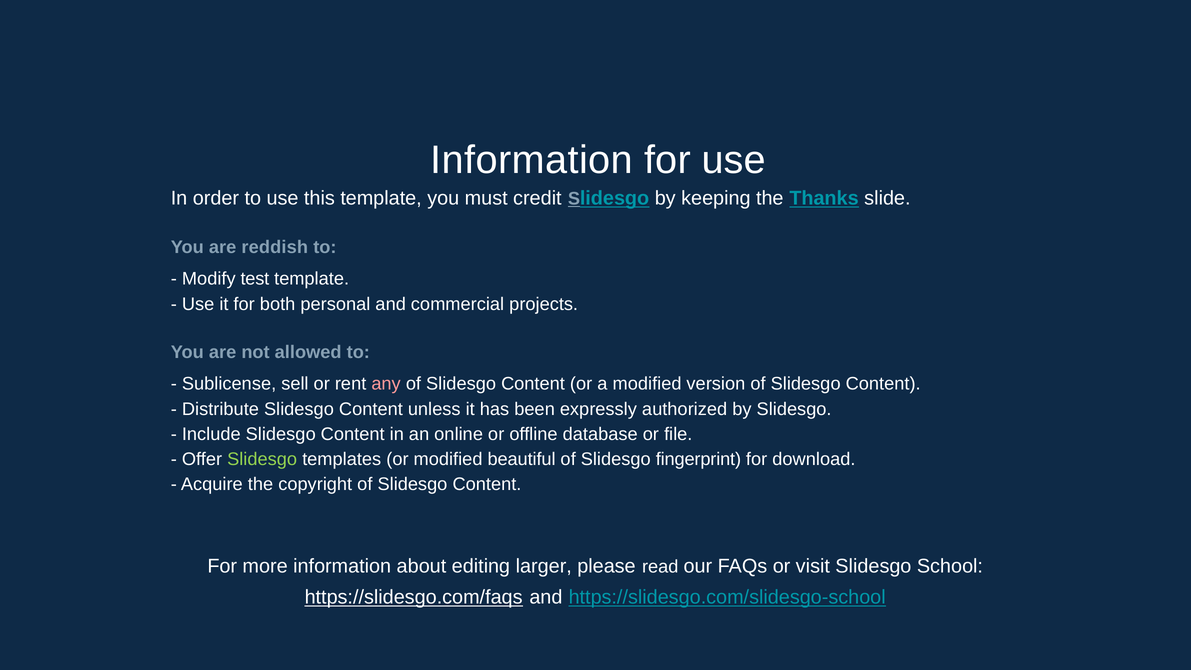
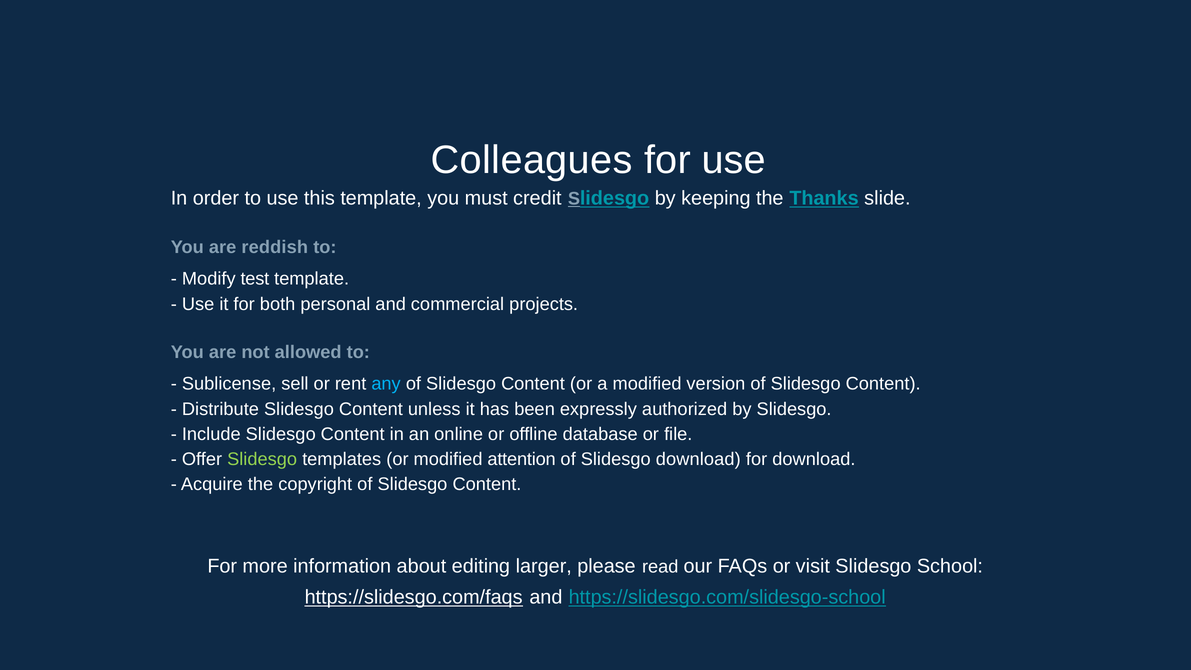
Information: Information -> Colleagues (532, 160)
any colour: pink -> light blue (386, 384)
beautiful: beautiful -> attention (522, 459)
Slidesgo fingerprint: fingerprint -> download (698, 459)
